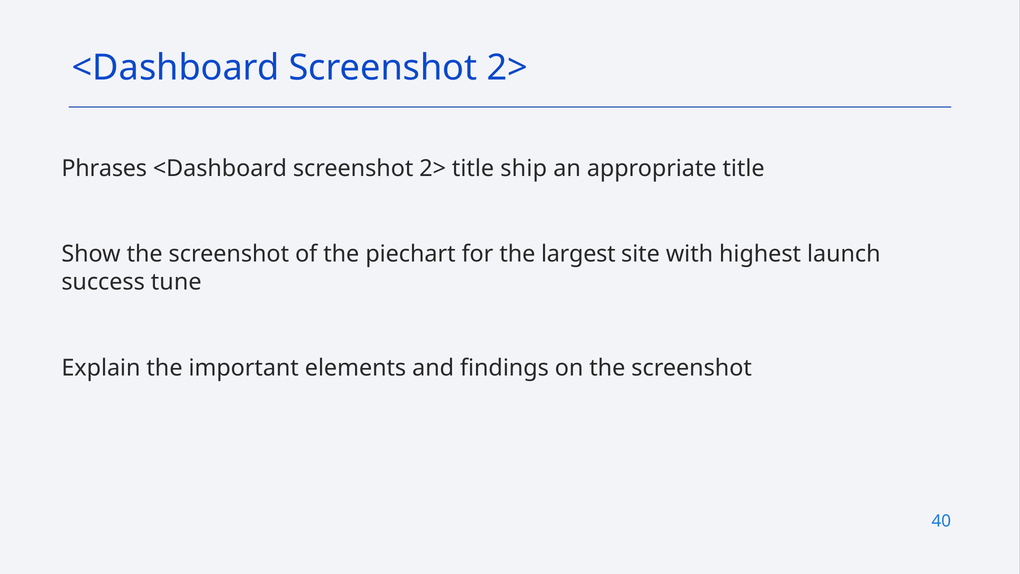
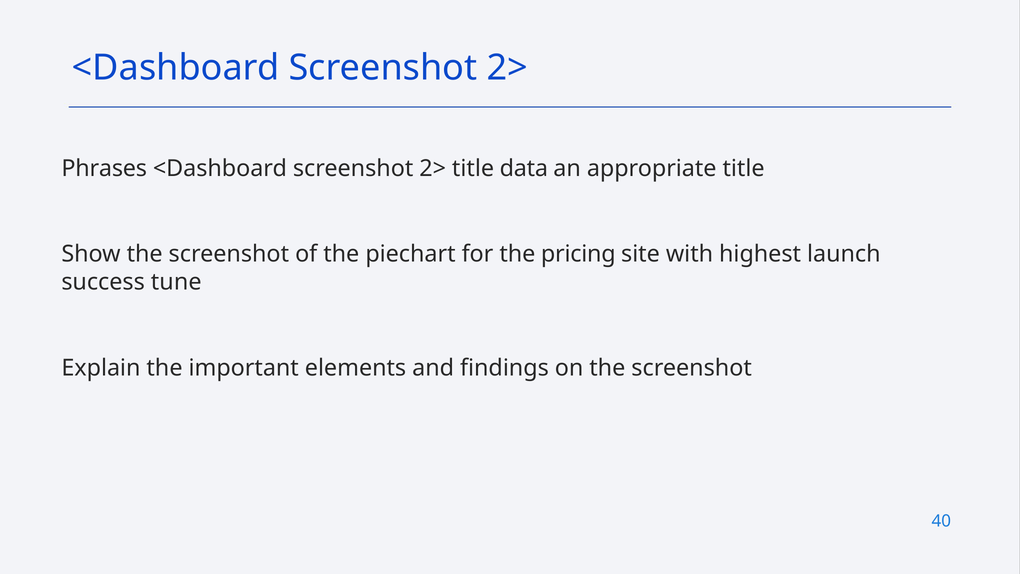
ship: ship -> data (524, 168)
largest: largest -> pricing (578, 254)
